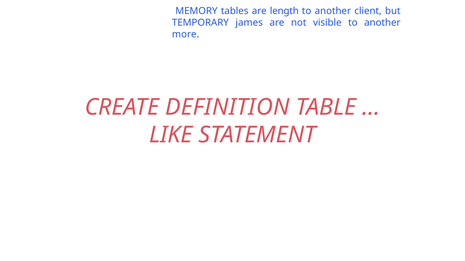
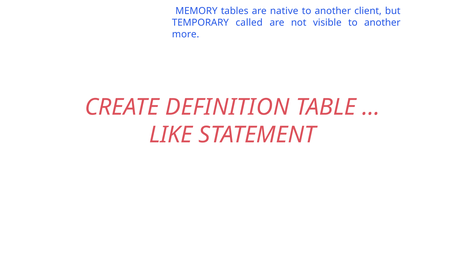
length: length -> native (284, 11)
james: james -> called (249, 23)
